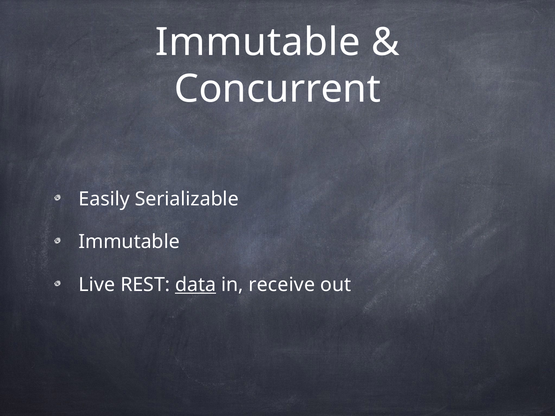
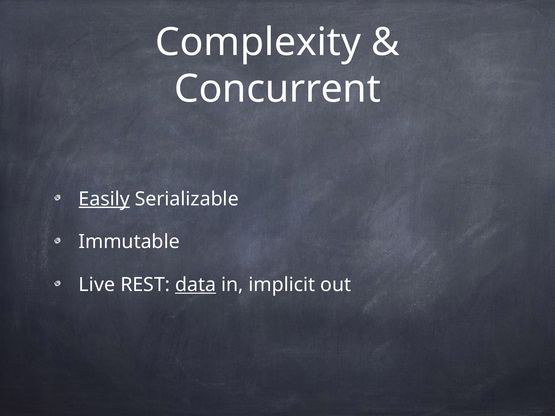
Immutable: Immutable -> Complexity (258, 42)
Easily underline: none -> present (104, 199)
receive: receive -> implicit (282, 285)
